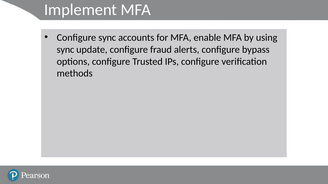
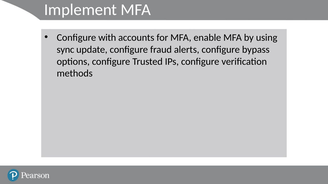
Configure sync: sync -> with (107, 38)
